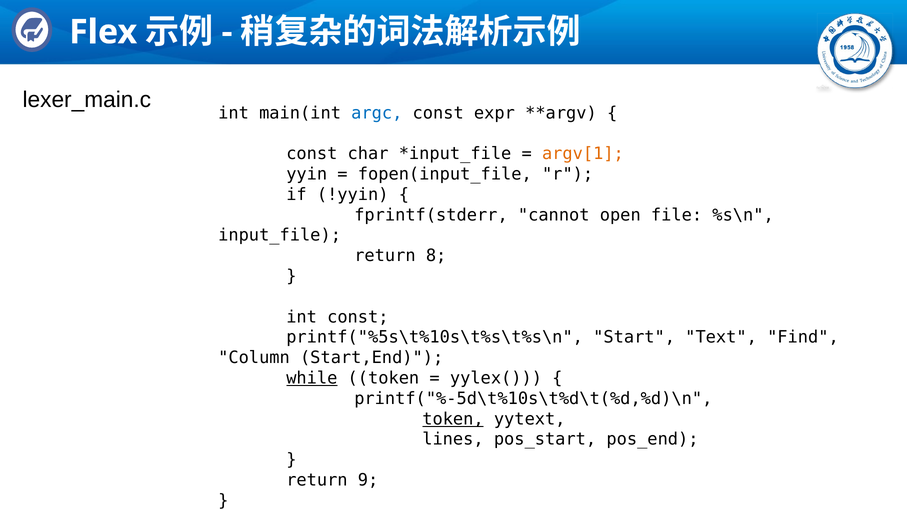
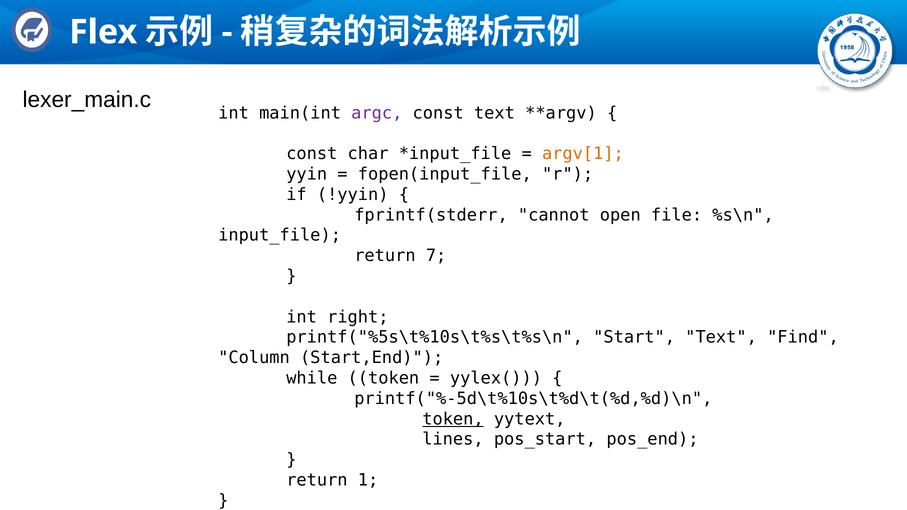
argc colour: blue -> purple (377, 113)
const expr: expr -> text (494, 113)
8: 8 -> 7 (436, 256)
int const: const -> right (358, 317)
while underline: present -> none (312, 378)
9: 9 -> 1 (368, 480)
